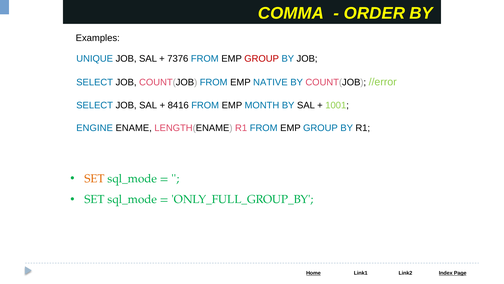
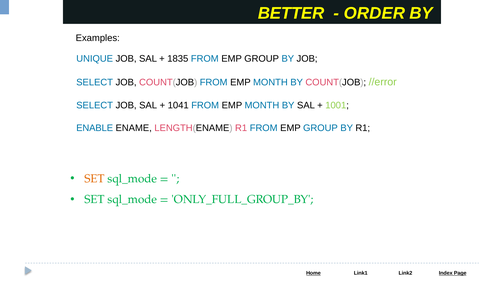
COMMA: COMMA -> BETTER (291, 13)
7376: 7376 -> 1835 (178, 59)
GROUP colour: red -> black (262, 59)
COUNT(JOB FROM EMP NATIVE: NATIVE -> MONTH (270, 82)
8416: 8416 -> 1041 (178, 105)
ENGINE: ENGINE -> ENABLE (95, 128)
